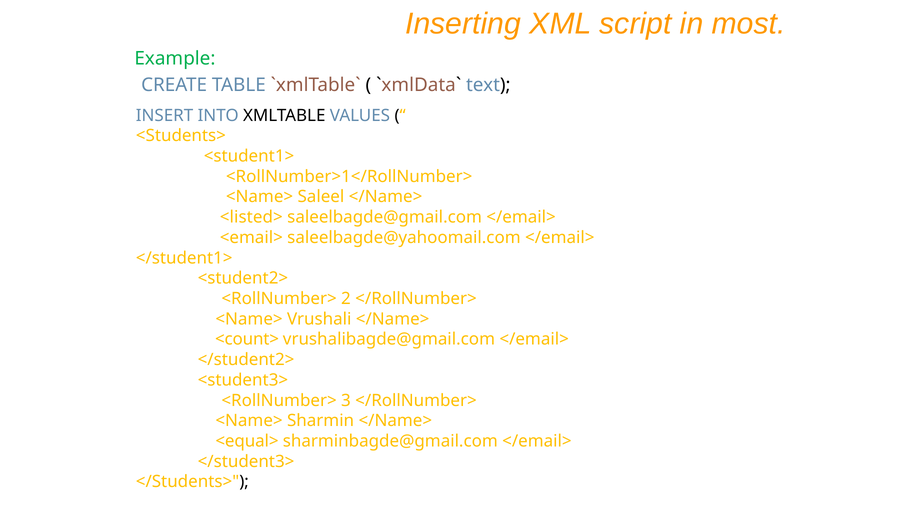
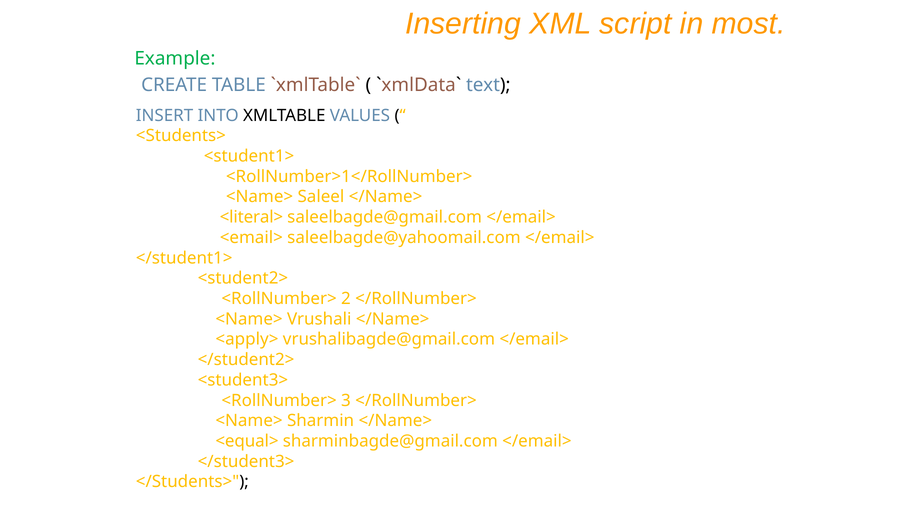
<listed>: <listed> -> <literal> (251, 217)
<count>: <count> -> <apply> (247, 340)
